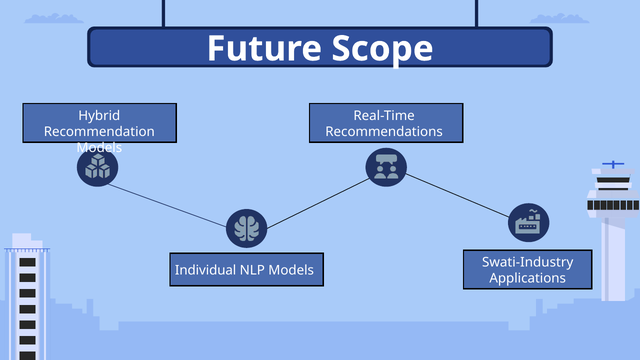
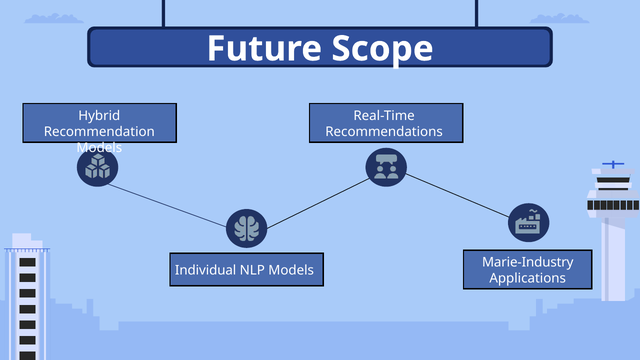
Swati-Industry: Swati-Industry -> Marie-Industry (528, 262)
